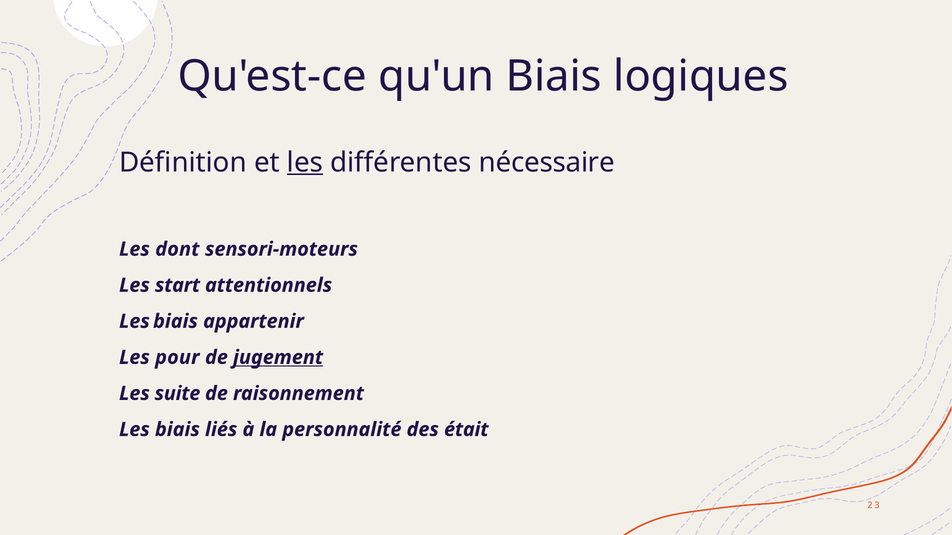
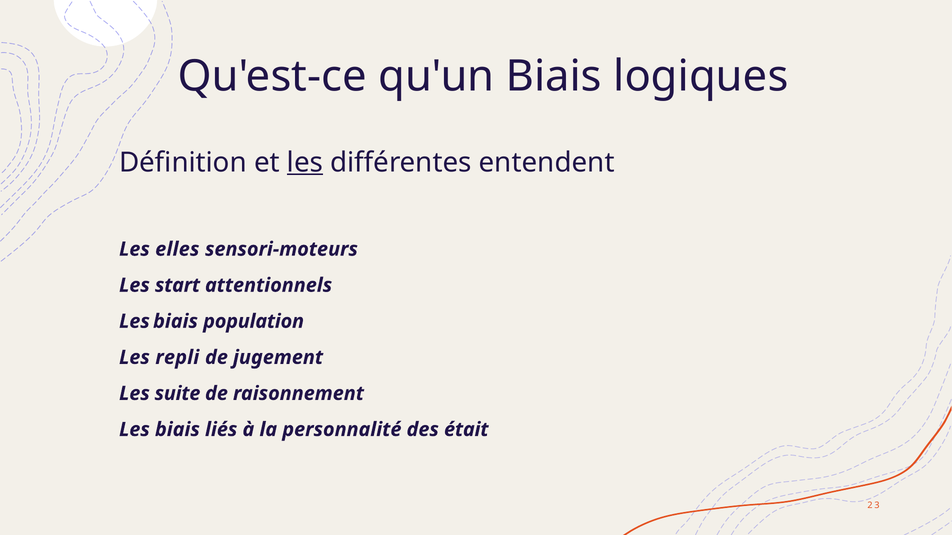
nécessaire: nécessaire -> entendent (547, 163)
dont: dont -> elles (177, 249)
appartenir: appartenir -> population (254, 322)
pour: pour -> repli (177, 358)
jugement underline: present -> none (278, 358)
